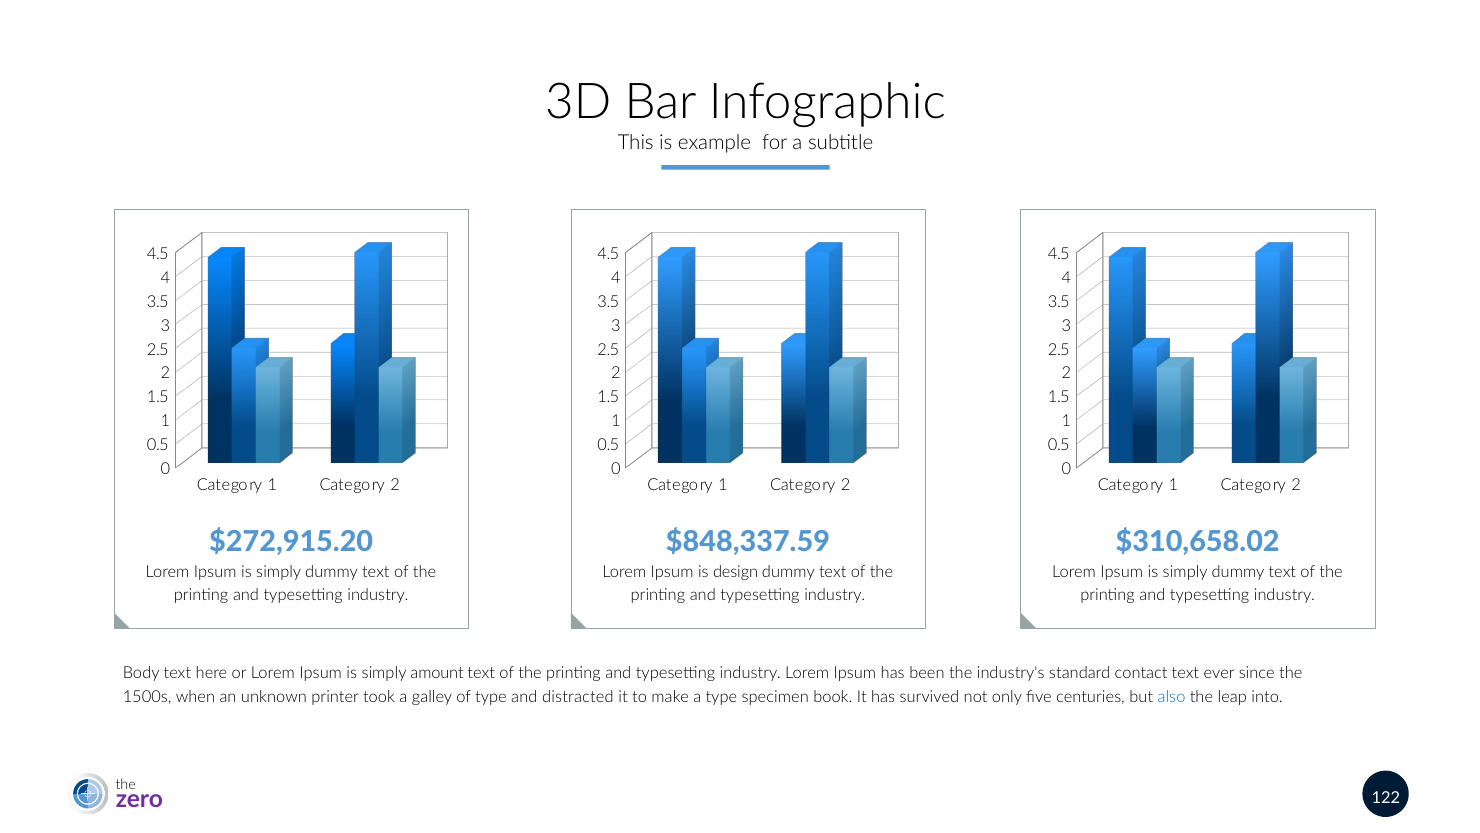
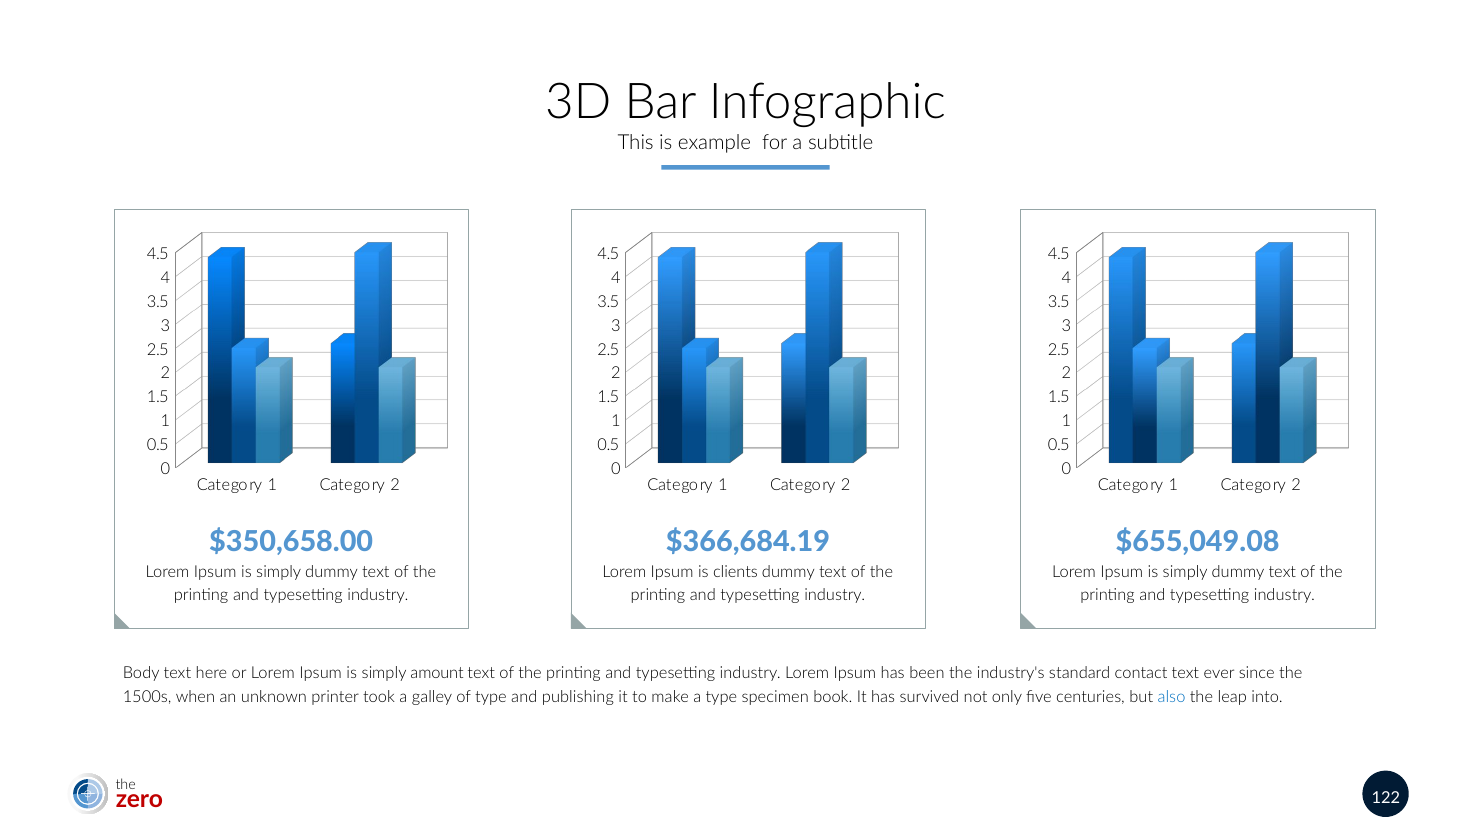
$272,915.20: $272,915.20 -> $350,658.00 (291, 541)
$848,337.59: $848,337.59 -> $366,684.19 (748, 541)
$310,658.02: $310,658.02 -> $655,049.08 (1198, 541)
design: design -> clients (735, 571)
distracted: distracted -> publishing (578, 697)
zero colour: purple -> red (139, 799)
